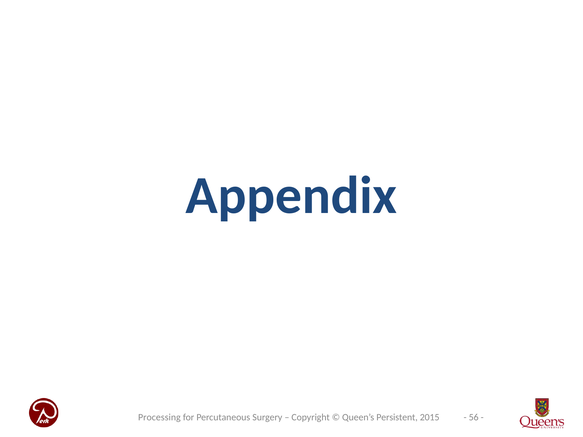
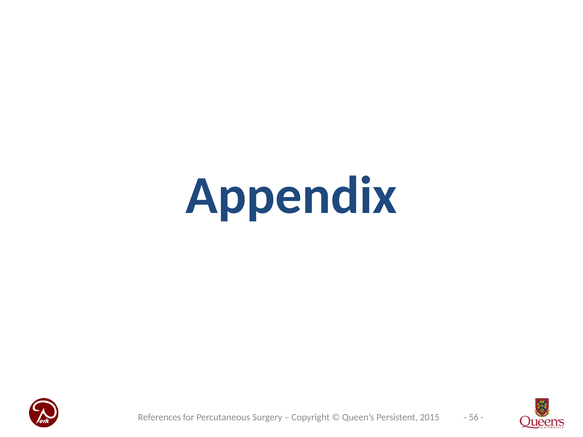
Processing: Processing -> References (159, 418)
